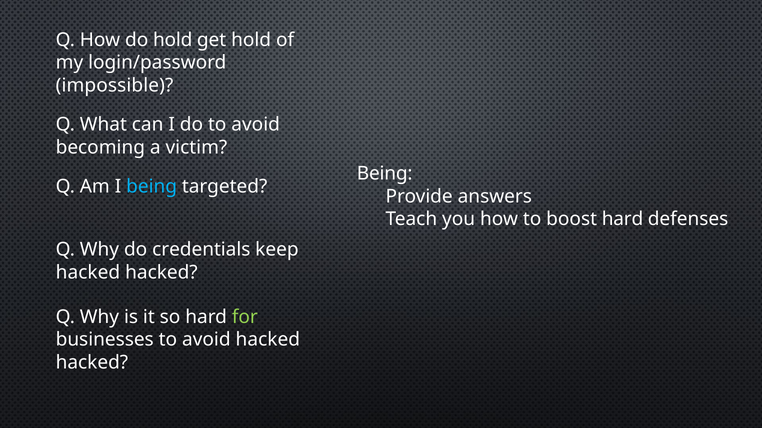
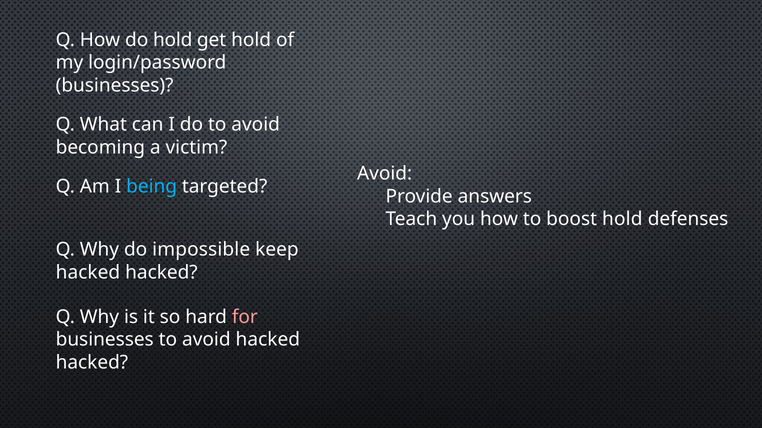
impossible: impossible -> businesses (115, 86)
Being: Being -> Avoid (385, 174)
boost hard: hard -> hold (622, 220)
credentials: credentials -> impossible (201, 250)
for colour: light green -> pink (245, 317)
